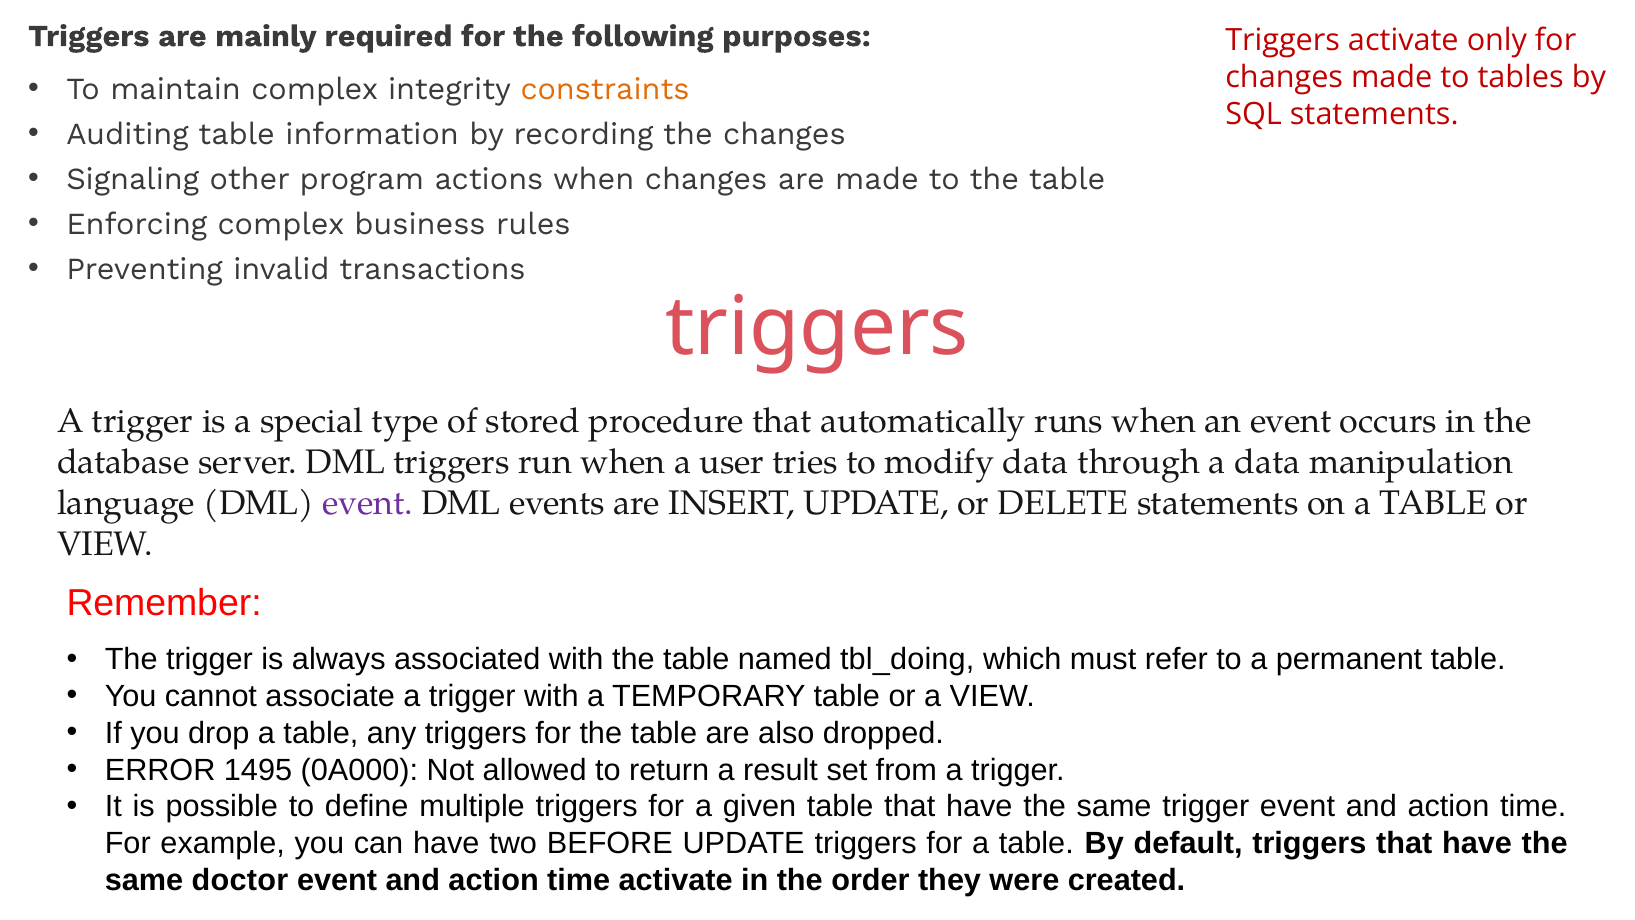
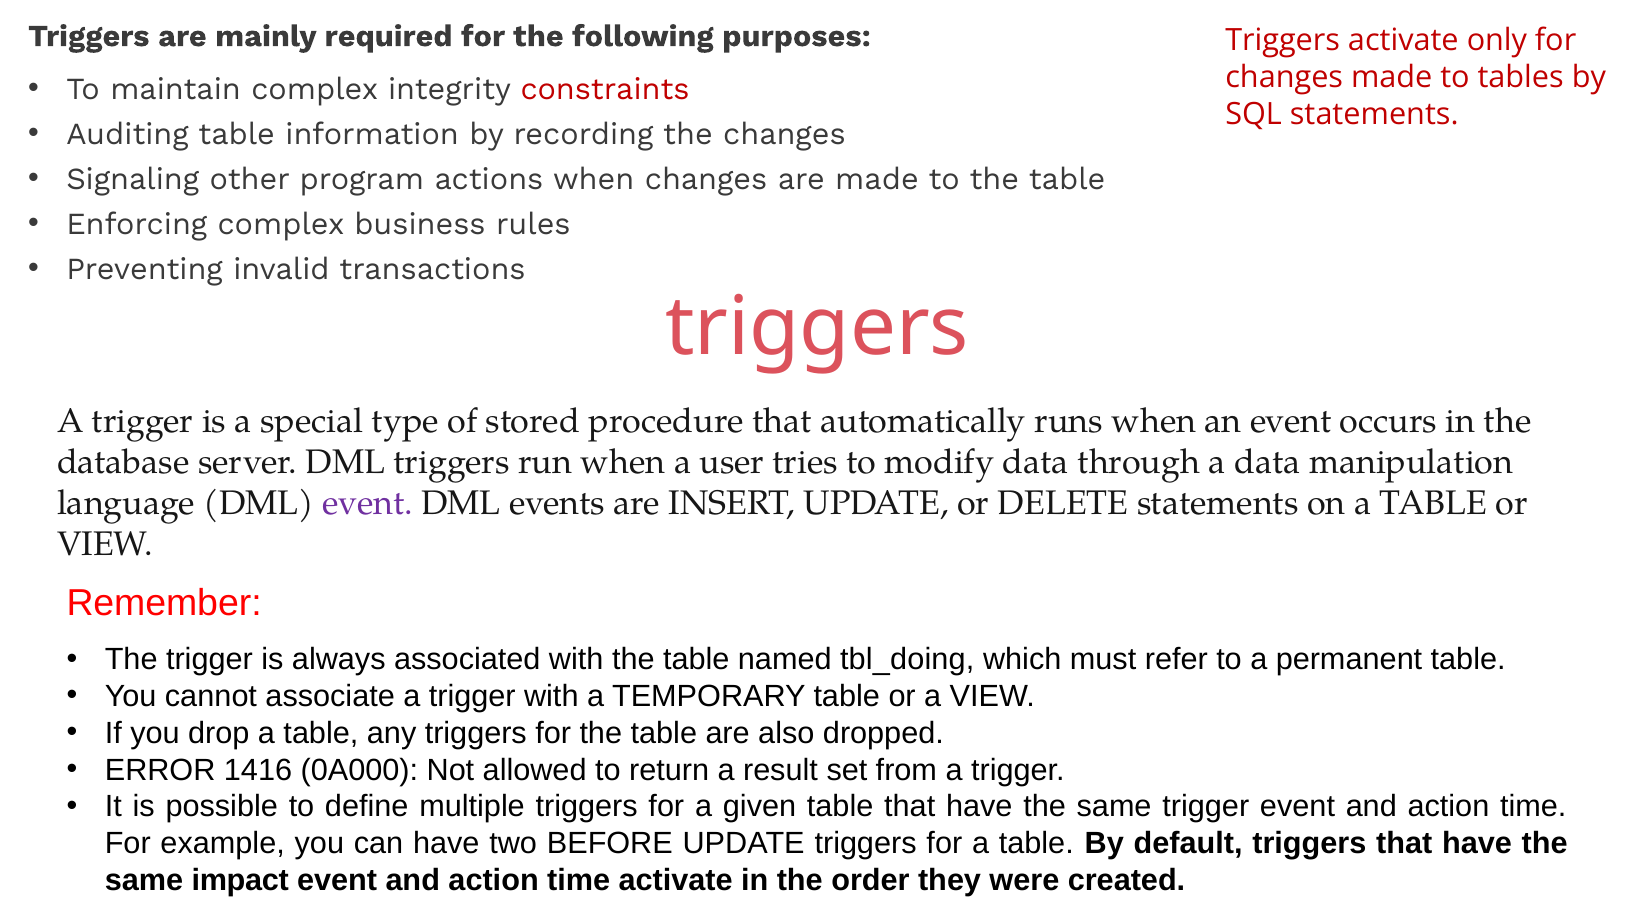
constraints colour: orange -> red (605, 89)
1495: 1495 -> 1416 (258, 770)
doctor: doctor -> impact (240, 880)
